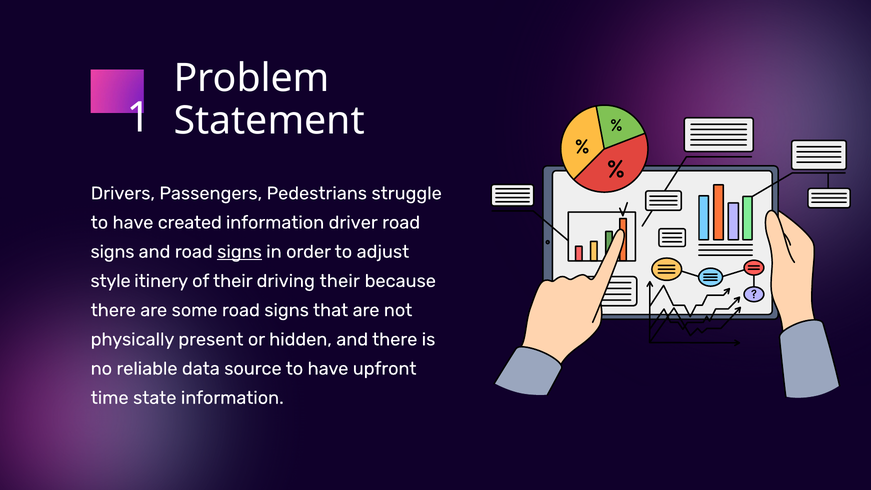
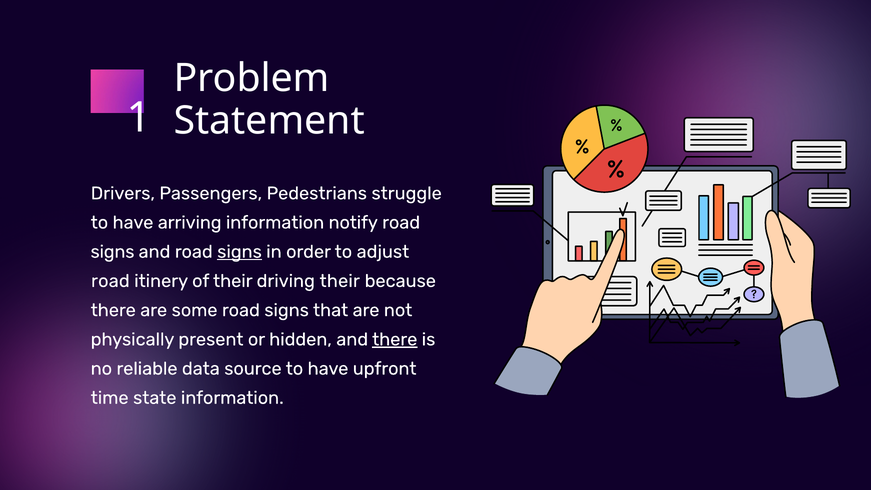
created: created -> arriving (190, 223)
driver: driver -> notify (353, 223)
style: style -> road (110, 281)
there underline: none -> present (395, 339)
